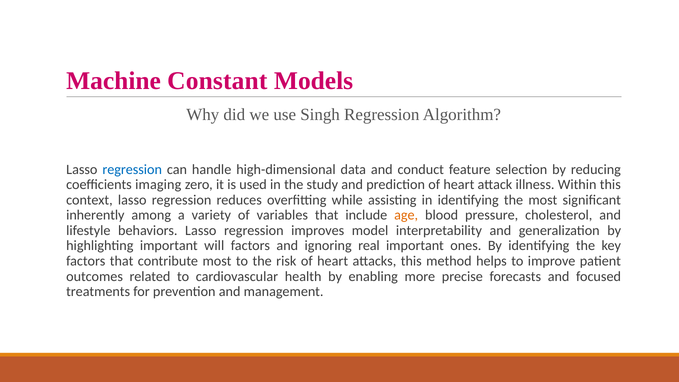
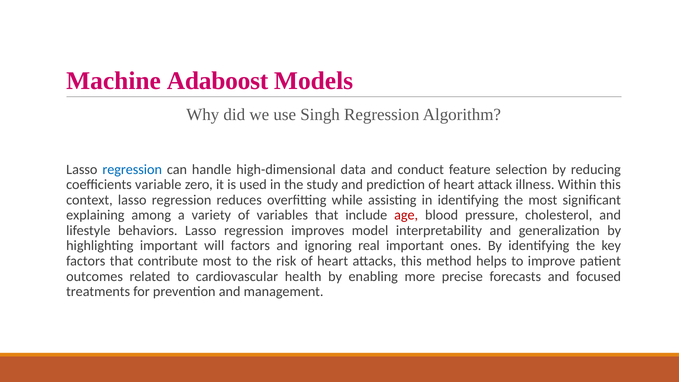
Constant: Constant -> Adaboost (218, 81)
imaging: imaging -> variable (158, 185)
inherently: inherently -> explaining (95, 215)
age colour: orange -> red (406, 215)
